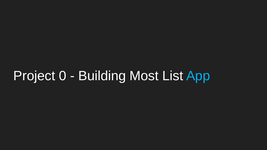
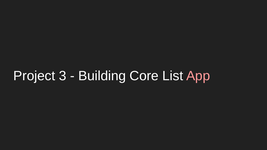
0: 0 -> 3 (63, 76)
Most: Most -> Core (144, 76)
App colour: light blue -> pink (198, 76)
